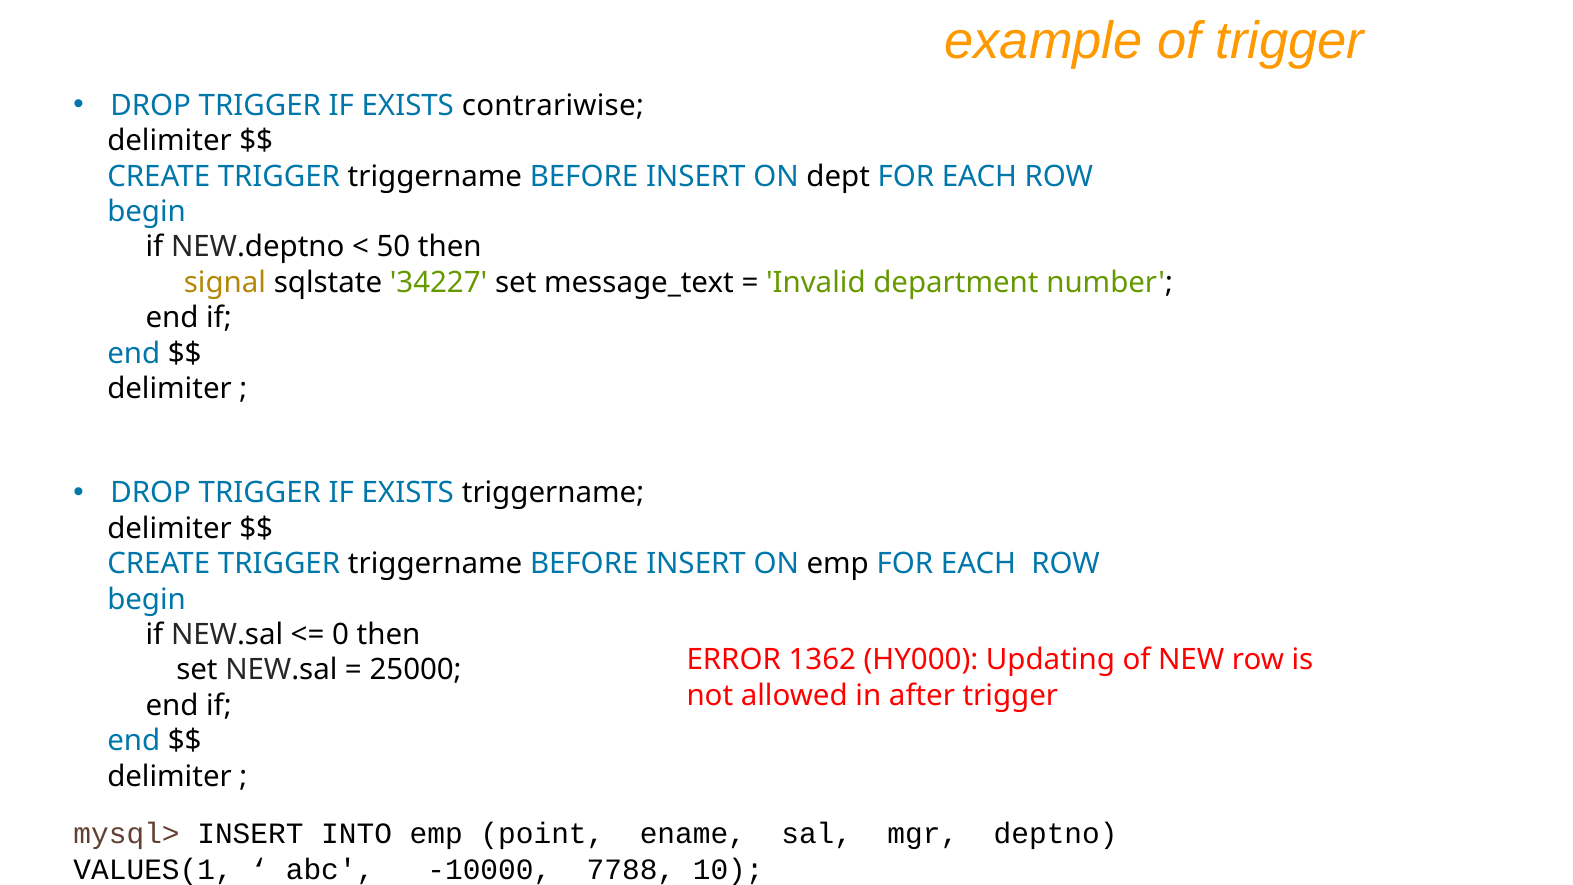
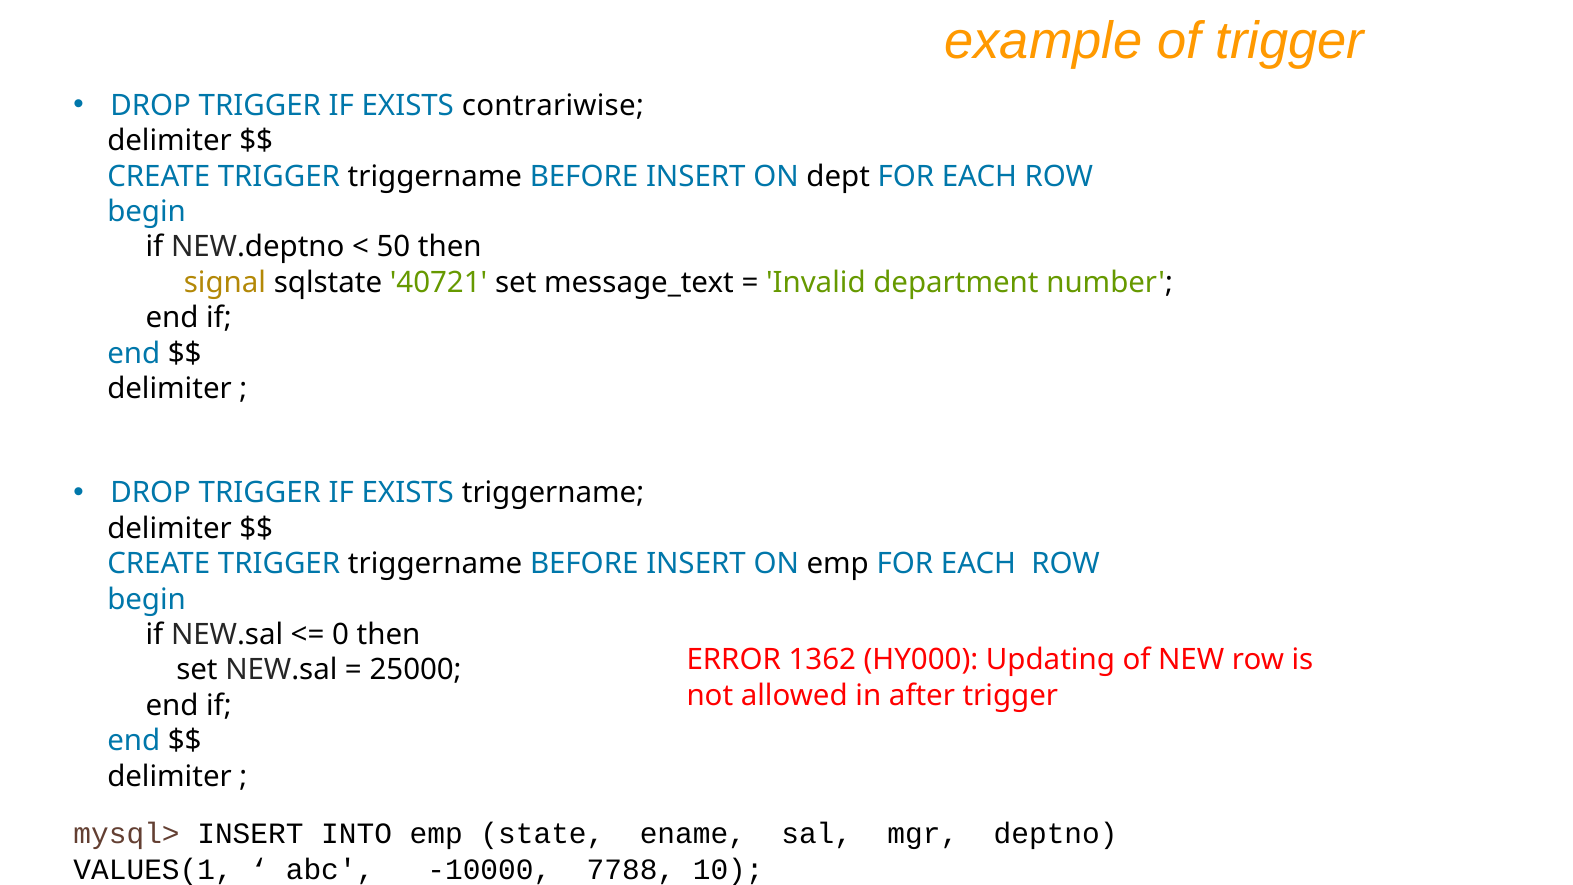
34227: 34227 -> 40721 (439, 283)
point: point -> state (542, 834)
